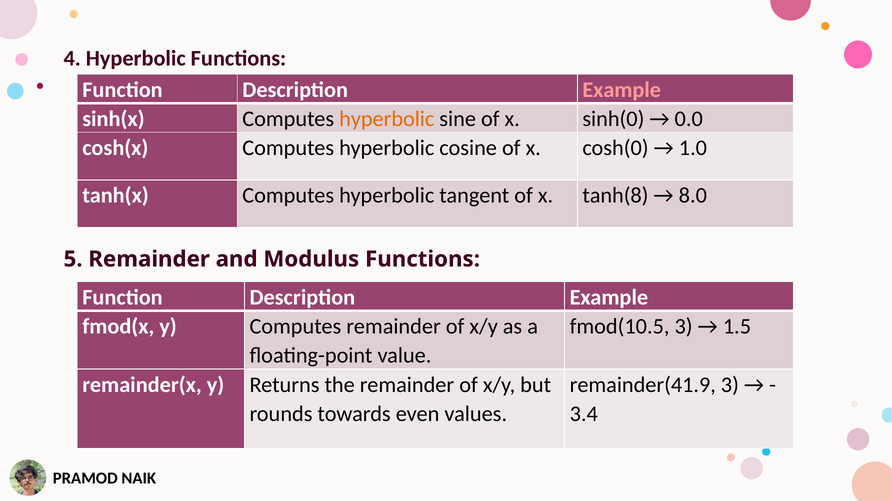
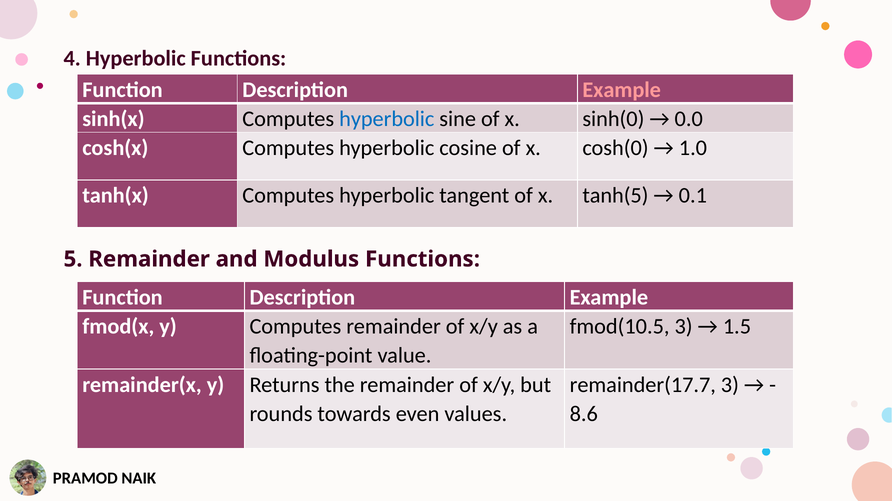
hyperbolic colour: orange -> blue (387, 119)
tanh(8: tanh(8 -> tanh(5 (615, 196)
8.0: 8.0 -> 0.1 (693, 196)
remainder(41.9: remainder(41.9 -> remainder(17.7 (643, 385)
3.4: 3.4 -> 8.6 (584, 414)
